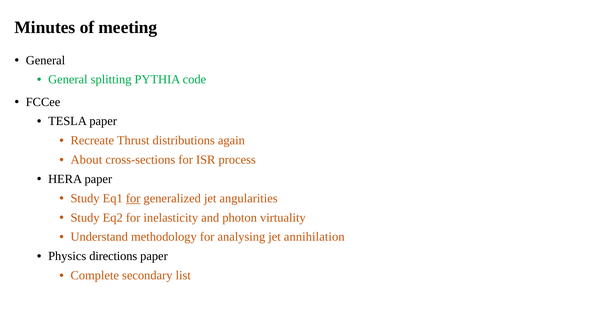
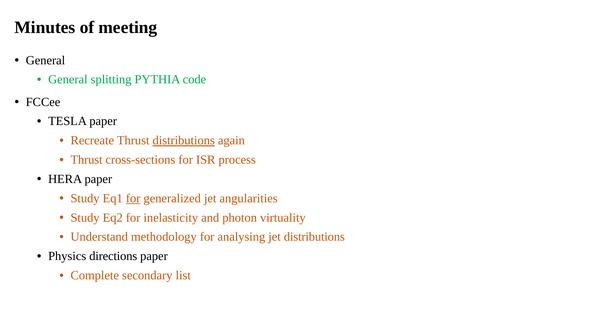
distributions underline: none -> present (184, 140)
About: About -> Thrust (87, 160)
jet annihilation: annihilation -> distributions (314, 237)
